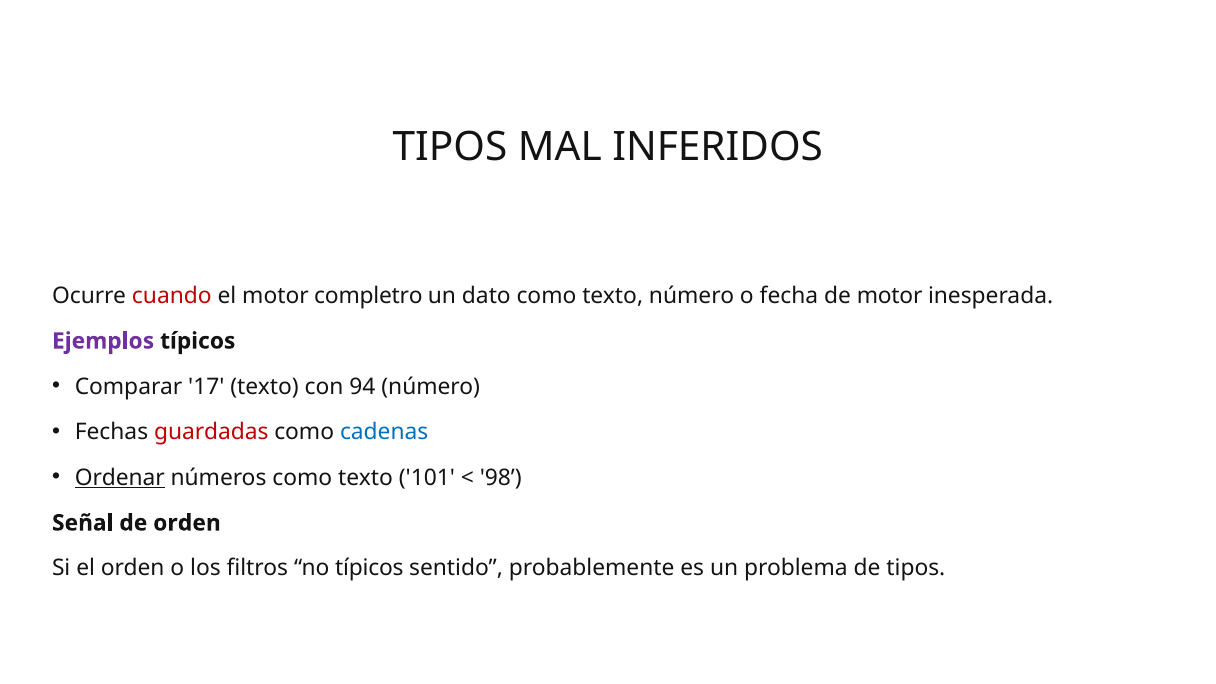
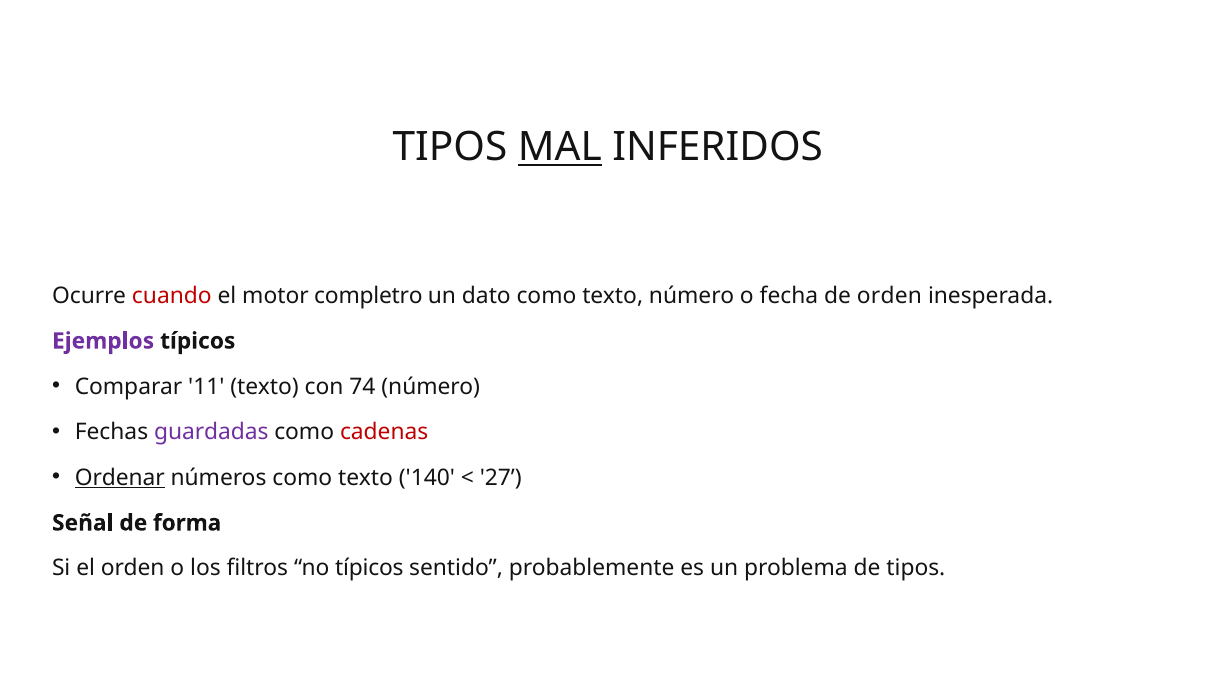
MAL underline: none -> present (560, 148)
de motor: motor -> orden (889, 296)
17: 17 -> 11 (206, 386)
94: 94 -> 74 (362, 386)
guardadas colour: red -> purple (211, 432)
cadenas colour: blue -> red (384, 432)
101: 101 -> 140 (427, 477)
98: 98 -> 27 (501, 477)
de orden: orden -> forma (187, 523)
